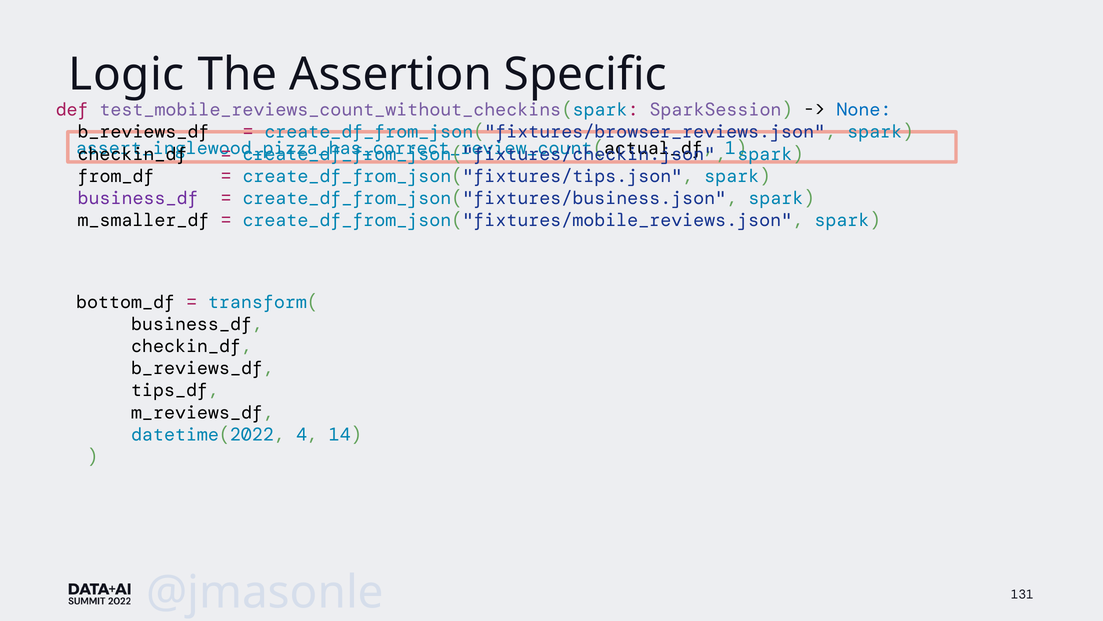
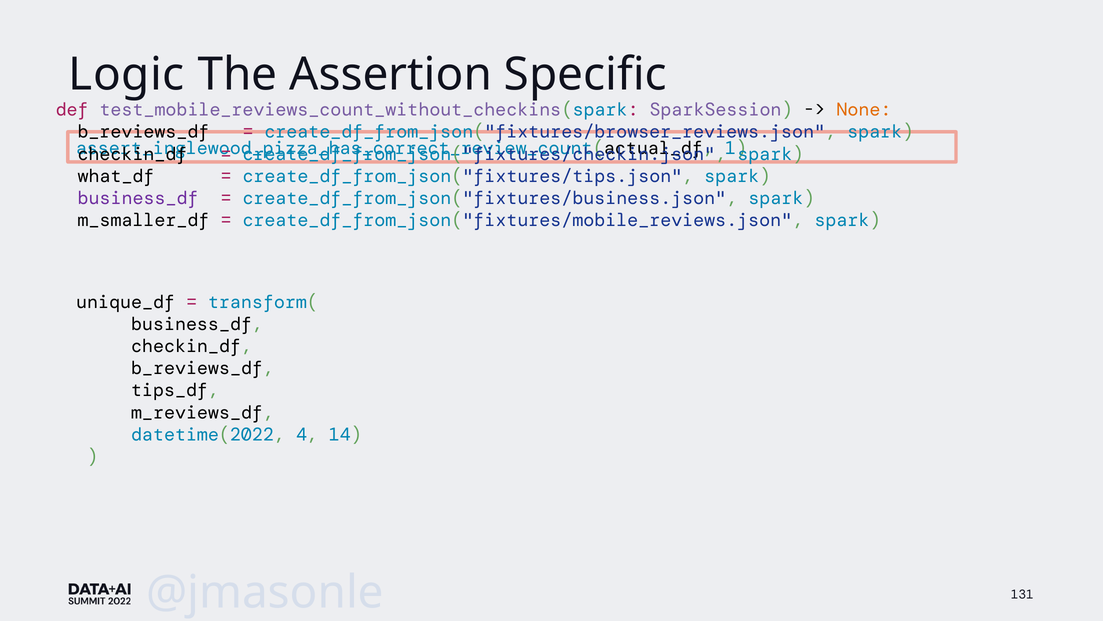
None colour: blue -> orange (864, 110)
from_df: from_df -> what_df (116, 176)
bottom_df: bottom_df -> unique_df (126, 302)
